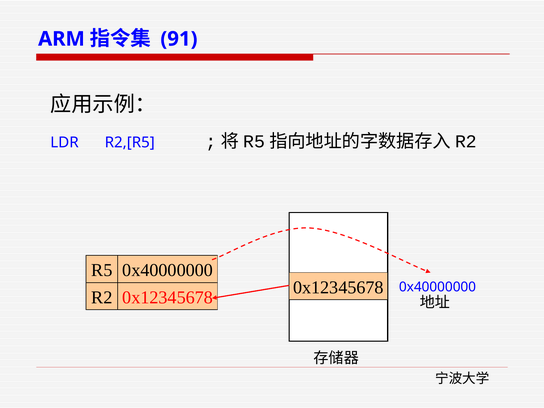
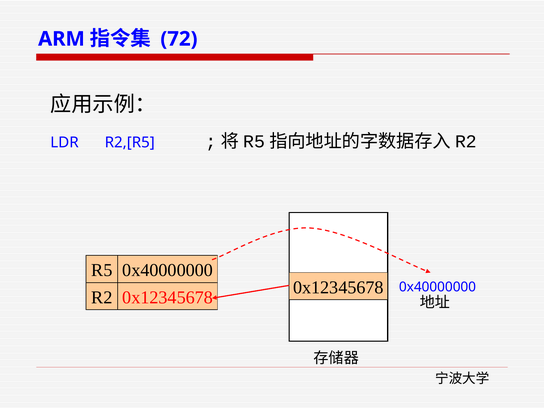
91: 91 -> 72 (179, 39)
